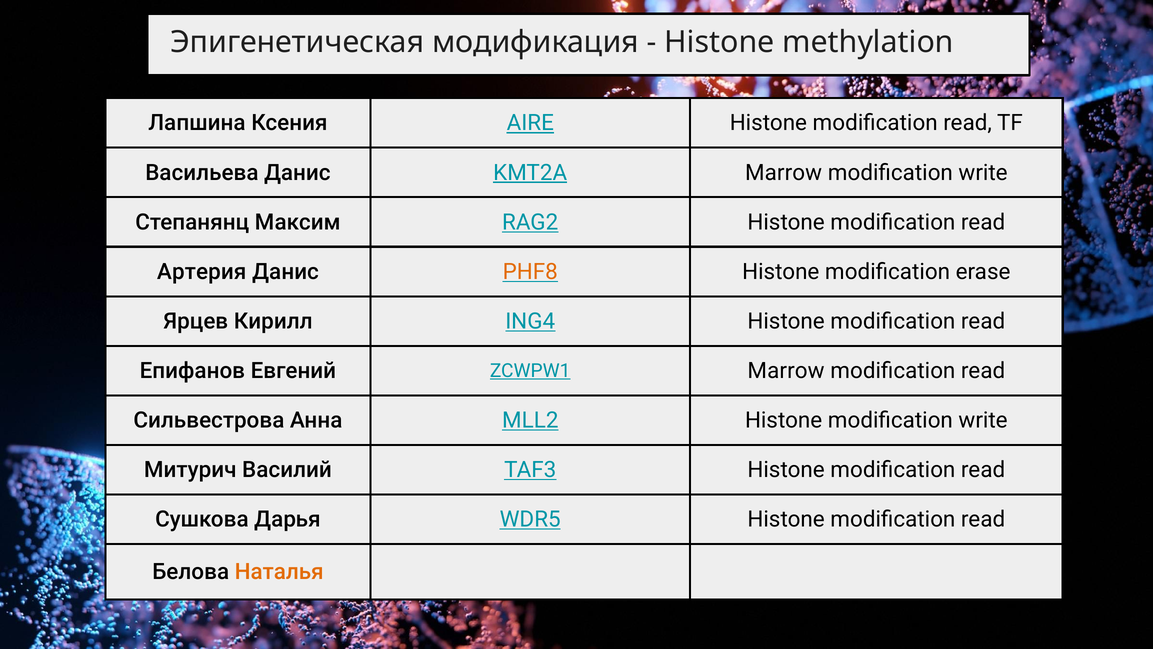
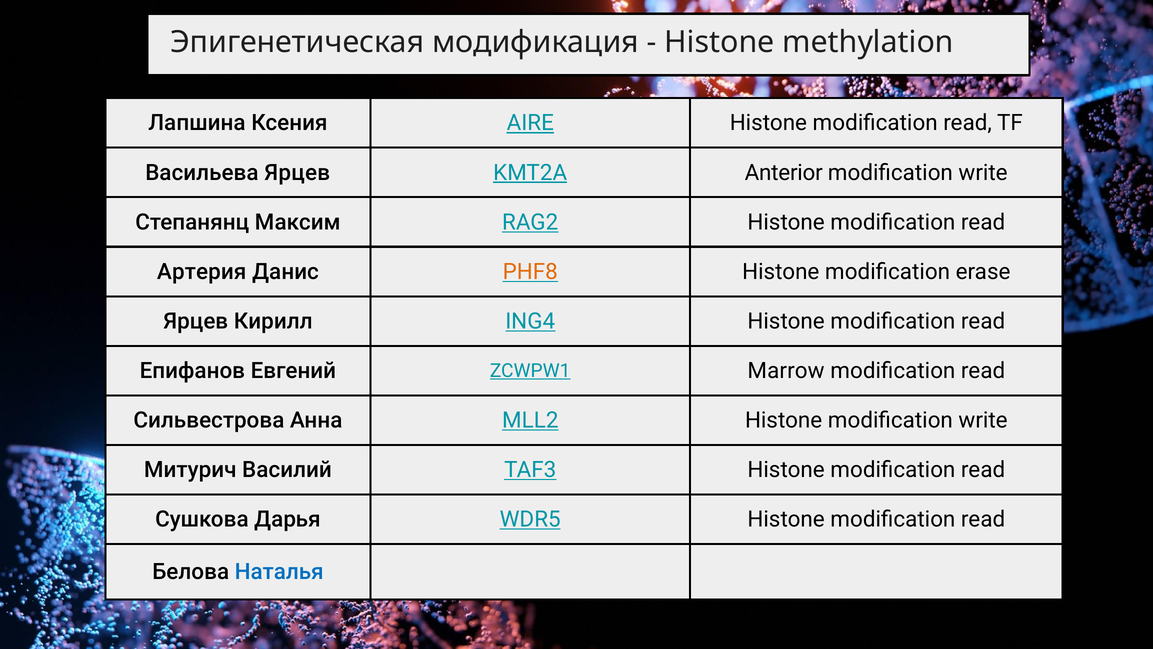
Васильева Данис: Данис -> Ярцев (297, 173)
KMT2A Marrow: Marrow -> Anterior (784, 173)
Наталья colour: orange -> blue (279, 572)
